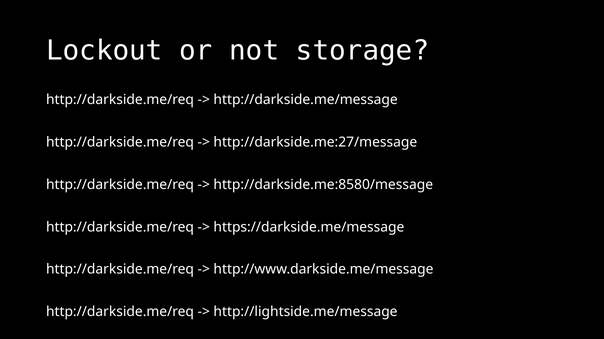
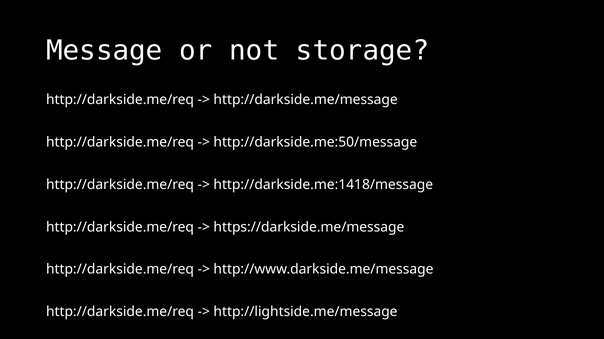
Lockout: Lockout -> Message (104, 51)
http://darkside.me:27/message: http://darkside.me:27/message -> http://darkside.me:50/message (315, 143)
http://darkside.me:8580/message: http://darkside.me:8580/message -> http://darkside.me:1418/message (323, 185)
